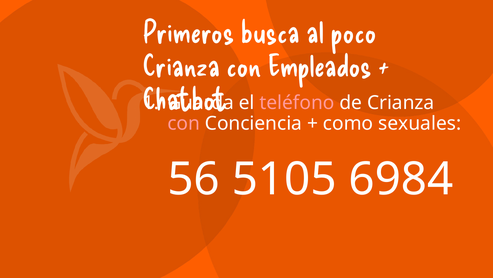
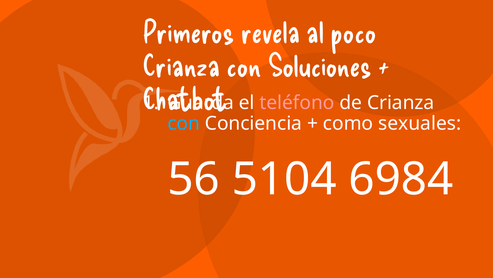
busca: busca -> revela (271, 33)
Empleados: Empleados -> Soluciones (320, 66)
con colour: pink -> light blue (184, 123)
5105: 5105 -> 5104 (284, 179)
